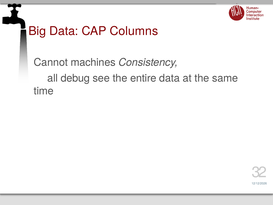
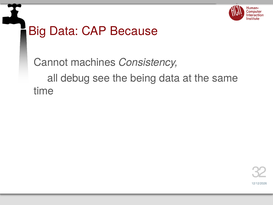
Columns: Columns -> Because (134, 31)
entire: entire -> being (143, 78)
